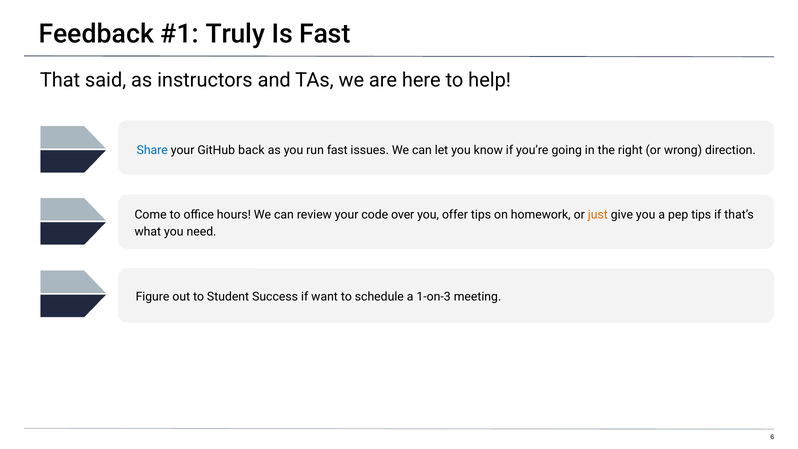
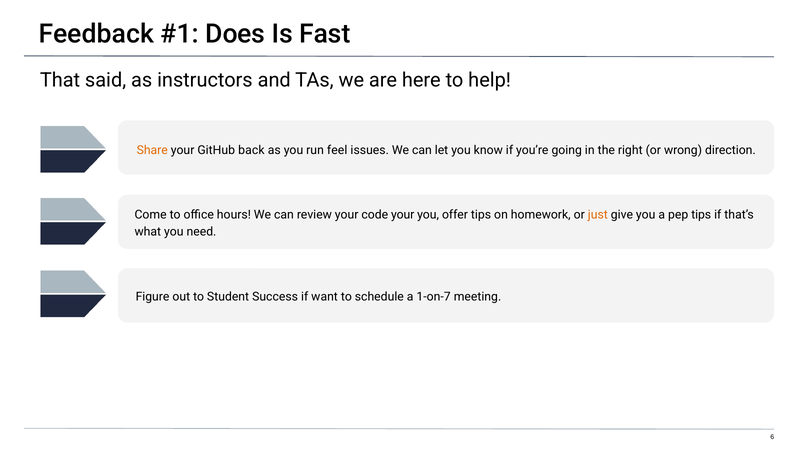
Truly: Truly -> Does (235, 34)
Share colour: blue -> orange (152, 150)
run fast: fast -> feel (337, 150)
code over: over -> your (403, 215)
1-on-3: 1-on-3 -> 1-on-7 (434, 297)
